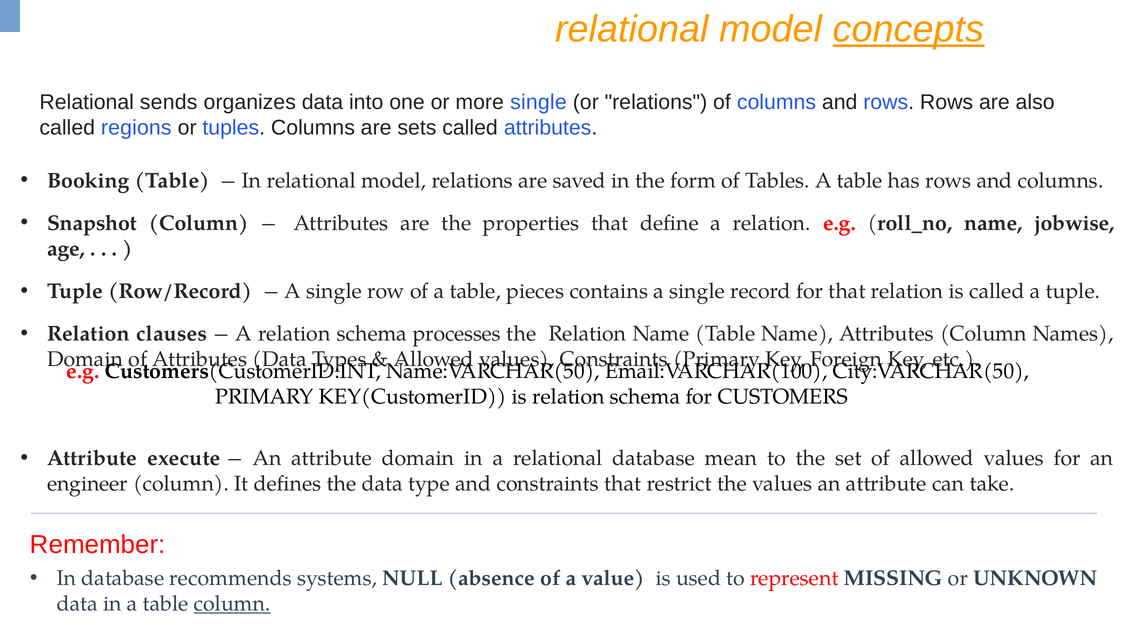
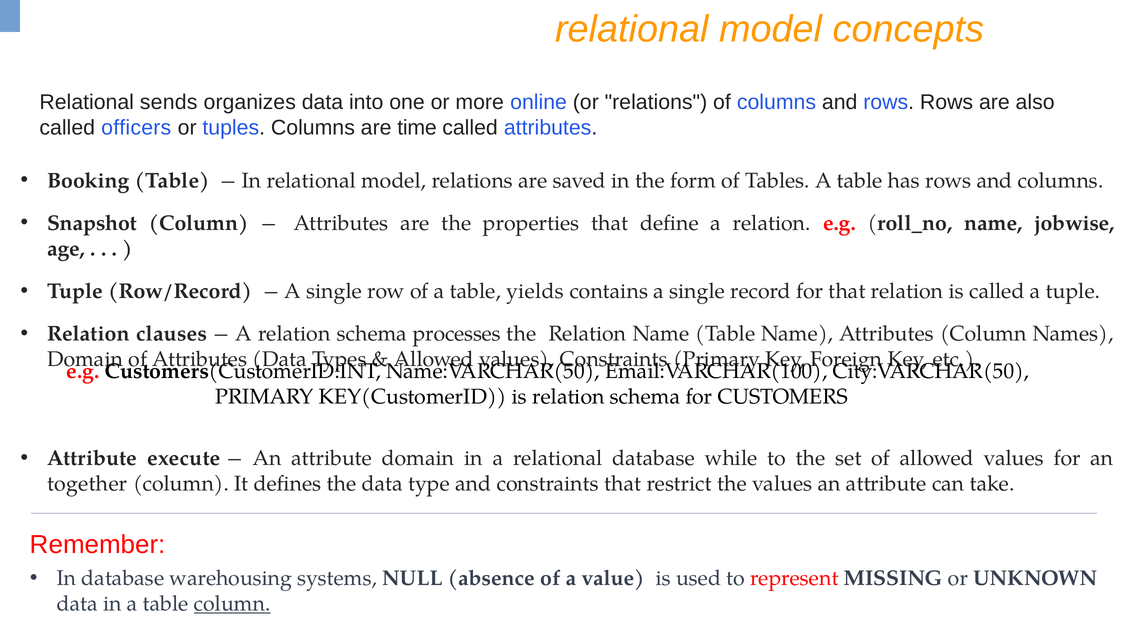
concepts underline: present -> none (909, 30)
more single: single -> online (539, 102)
regions: regions -> officers (136, 128)
sets: sets -> time (417, 128)
pieces: pieces -> yields (535, 291)
mean: mean -> while (731, 459)
engineer: engineer -> together (87, 484)
recommends: recommends -> warehousing (231, 579)
